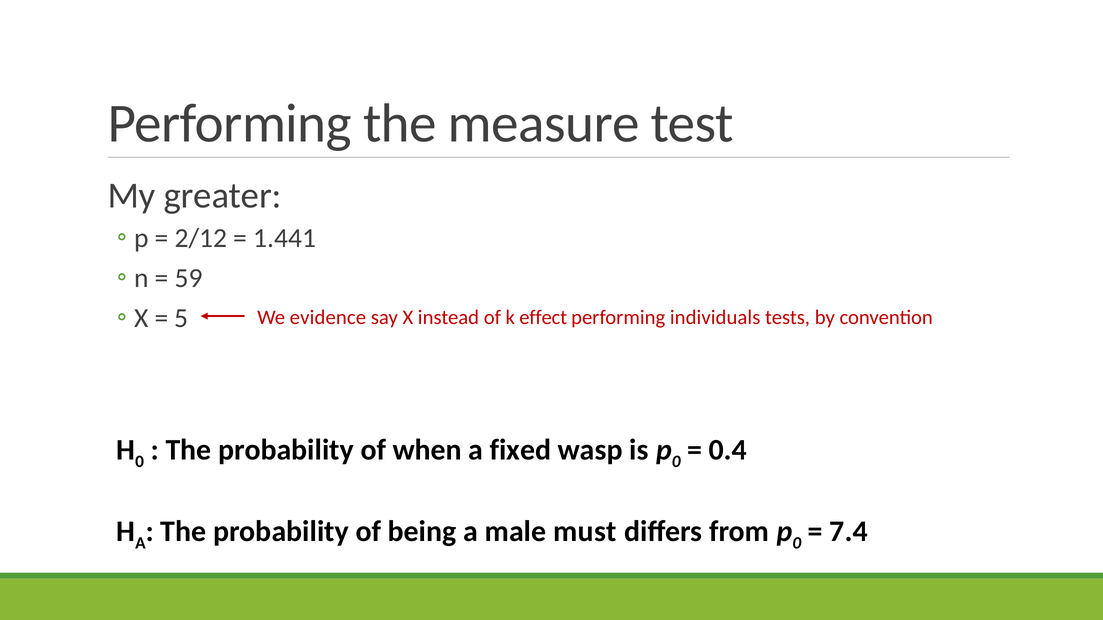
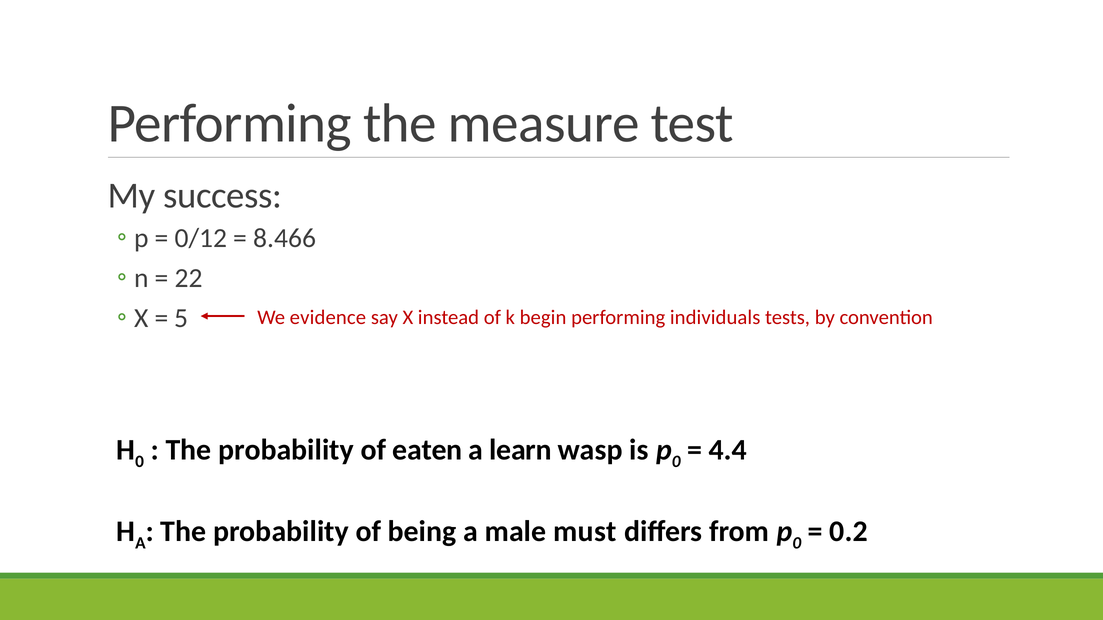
greater: greater -> success (223, 196)
2/12: 2/12 -> 0/12 (201, 238)
1.441: 1.441 -> 8.466 (285, 238)
59: 59 -> 22 (189, 278)
effect: effect -> begin (543, 317)
when: when -> eaten (427, 450)
fixed: fixed -> learn (521, 450)
0.4: 0.4 -> 4.4 (728, 450)
7.4: 7.4 -> 0.2 (849, 532)
